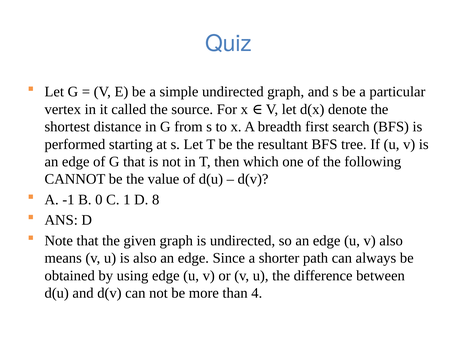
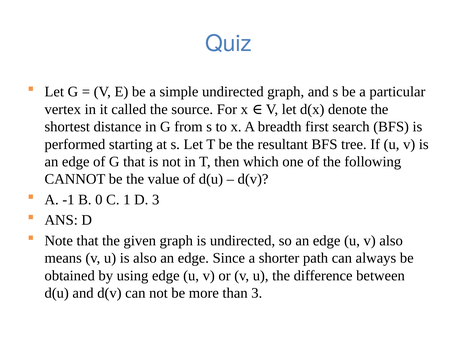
D 8: 8 -> 3 (156, 200)
than 4: 4 -> 3 (257, 294)
